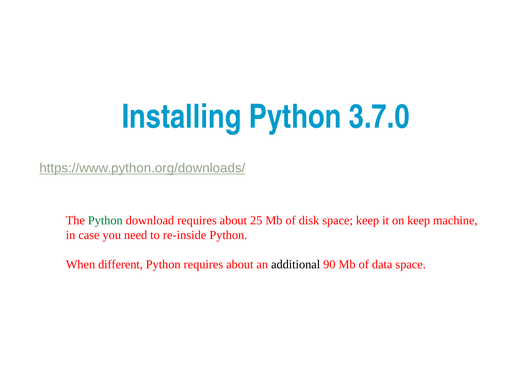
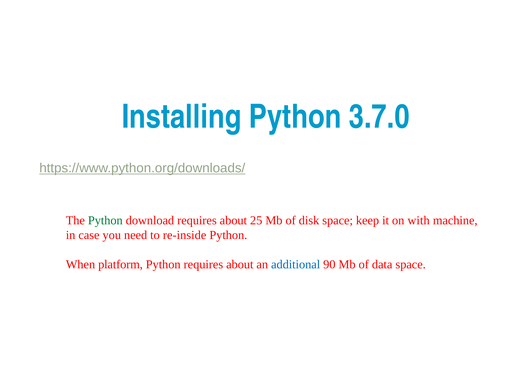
on keep: keep -> with (419, 221)
different: different -> platform (120, 265)
additional colour: black -> blue (296, 265)
